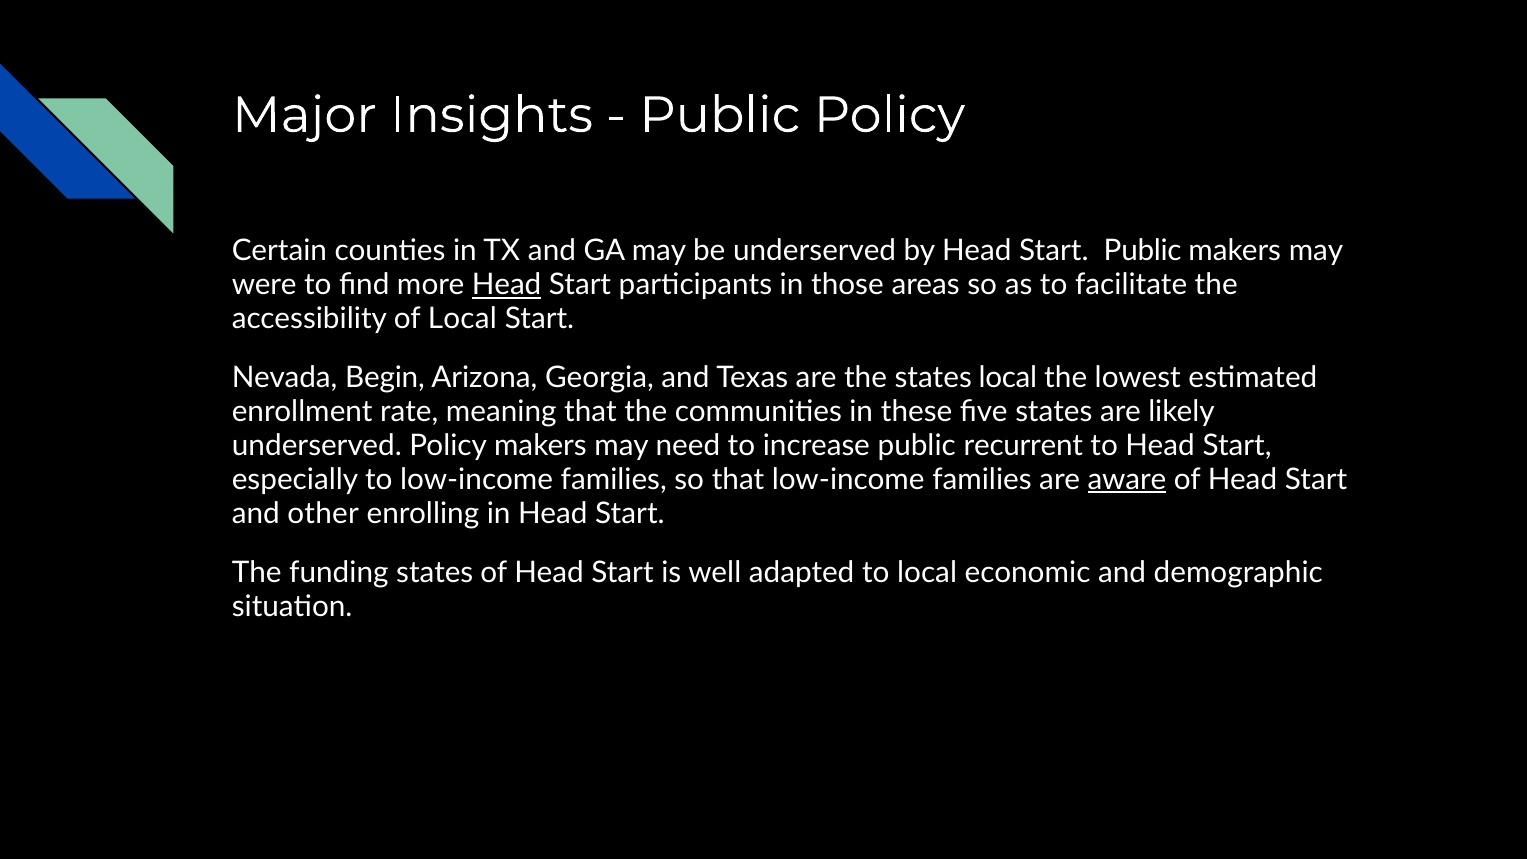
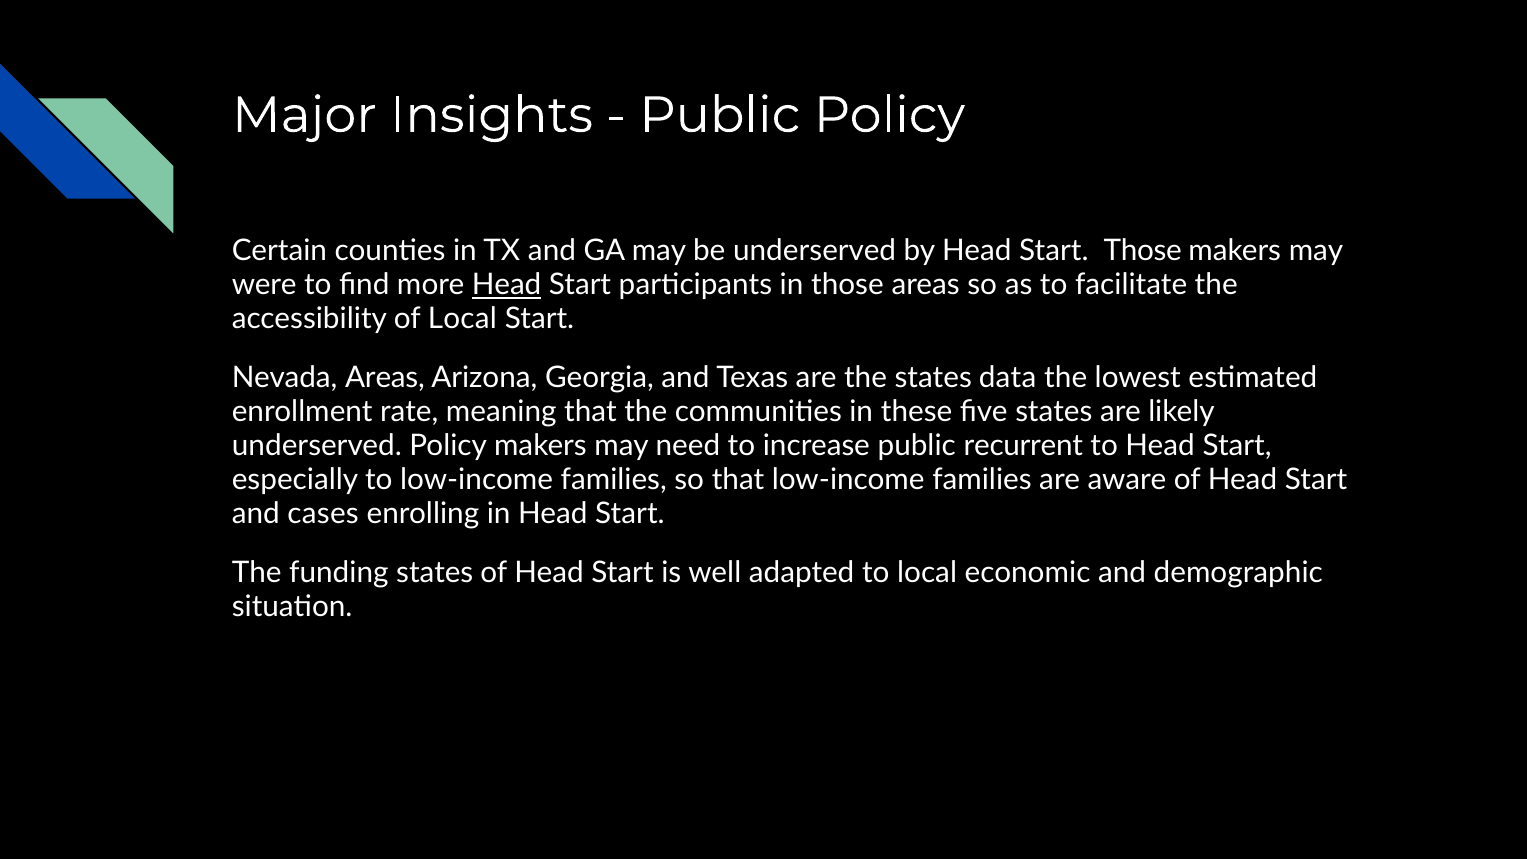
Start Public: Public -> Those (1143, 251)
Nevada Begin: Begin -> Areas (385, 378)
states local: local -> data (1008, 378)
aware underline: present -> none (1127, 480)
other: other -> cases (323, 513)
